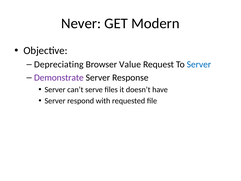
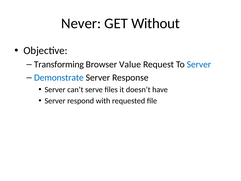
Modern: Modern -> Without (156, 23)
Depreciating: Depreciating -> Transforming (59, 64)
Demonstrate colour: purple -> blue (59, 78)
